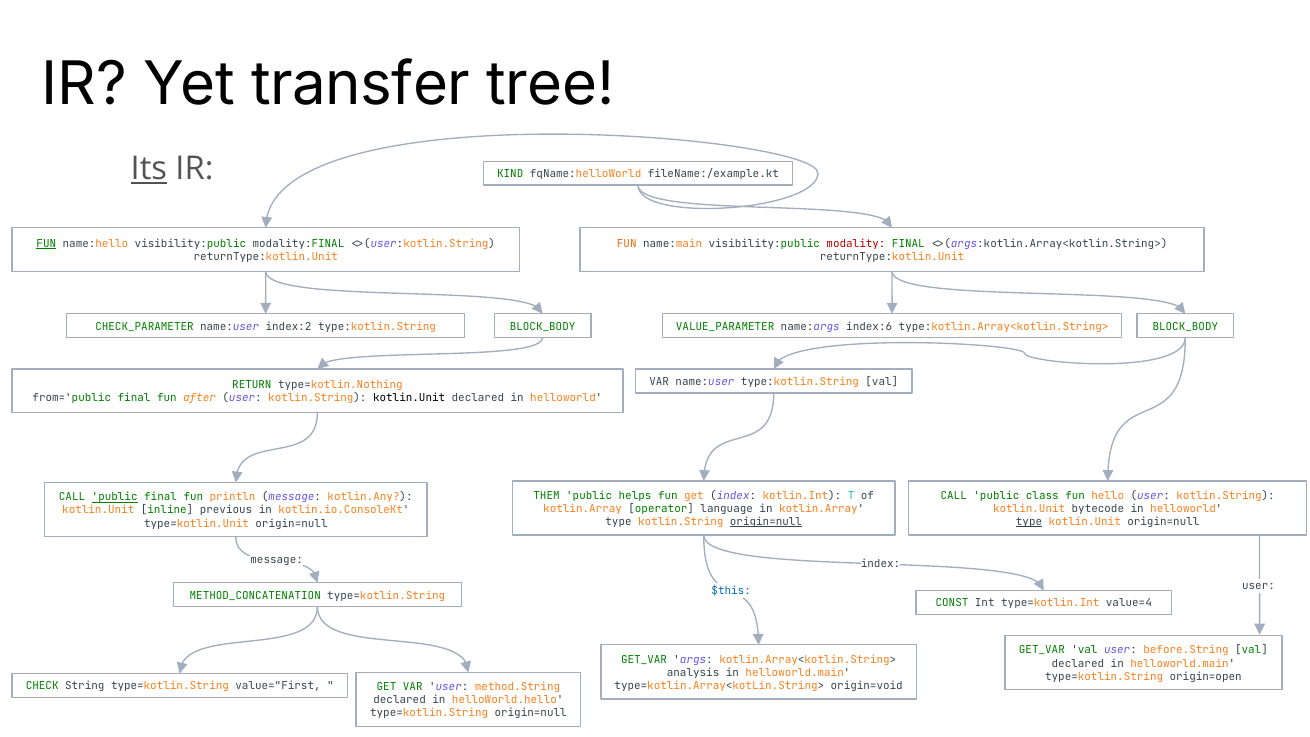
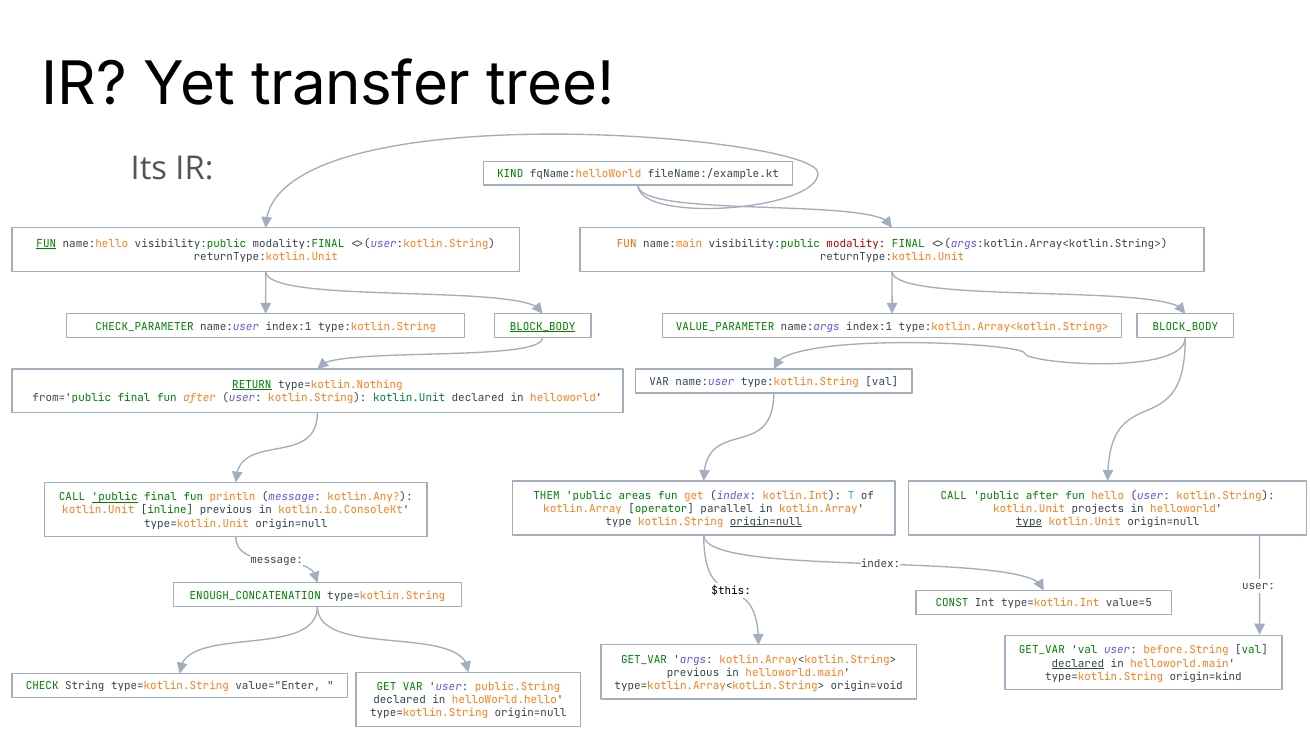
Its underline: present -> none (149, 168)
name:user index:2: index:2 -> index:1 (289, 326)
BLOCK_BODY underline: none -> present (543, 326)
name:args index:6: index:6 -> index:1 (869, 326)
RETURN underline: none -> present (252, 385)
kotlin.Unit colour: black -> green (409, 398)
helps: helps -> areas (635, 496)
public class: class -> after (1042, 496)
language: language -> parallel (727, 509)
bytecode: bytecode -> projects (1098, 509)
$this colour: blue -> black (731, 591)
METHOD_CONCATENATION: METHOD_CONCATENATION -> ENOUGH_CONCATENATION (255, 595)
value=4: value=4 -> value=5 (1129, 603)
declared underline: none -> present (1078, 663)
analysis: analysis -> previous (693, 673)
origin=open: origin=open -> origin=kind (1206, 676)
value="First: value="First -> value="Enter (278, 686)
method.String: method.String -> public.String (518, 687)
